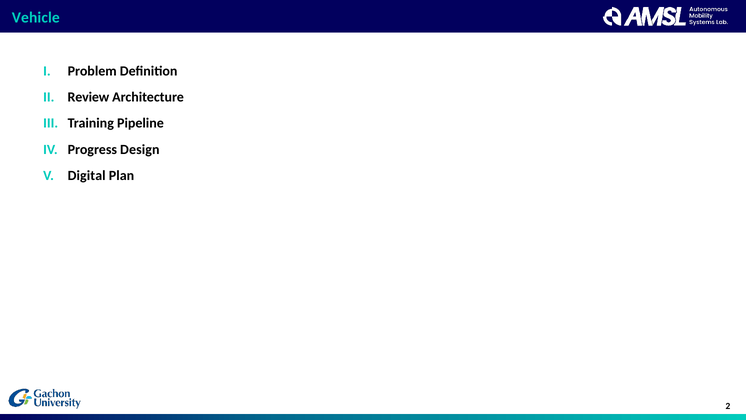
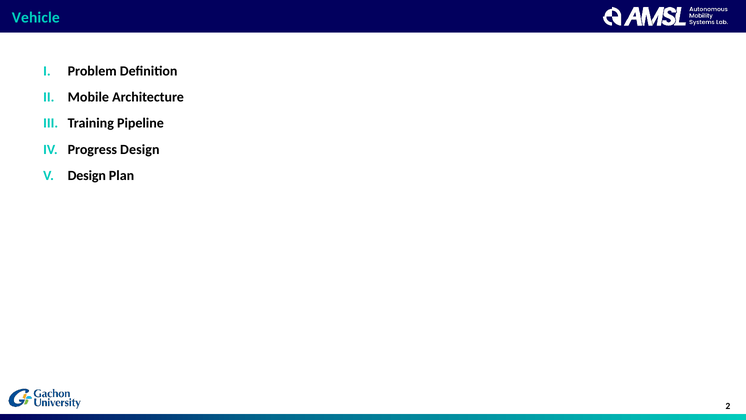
Review: Review -> Mobile (88, 97)
Digital: Digital -> Design (87, 175)
